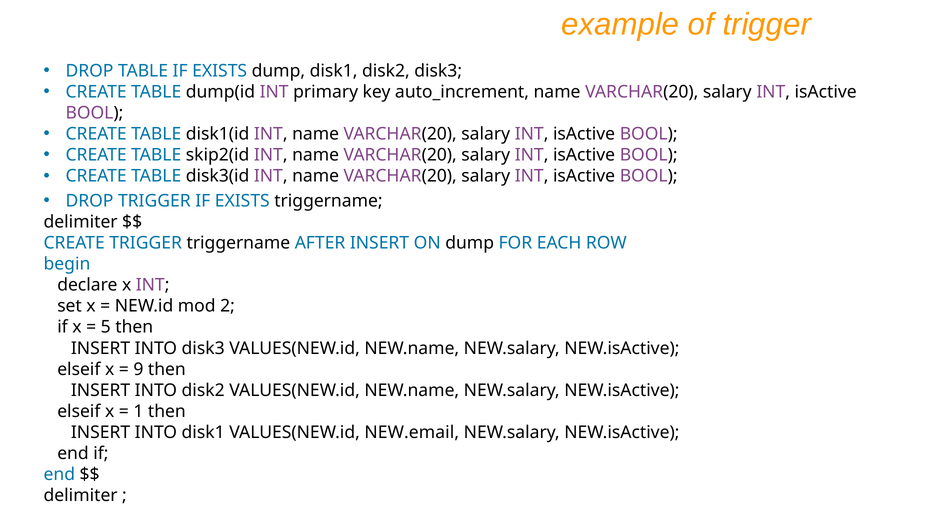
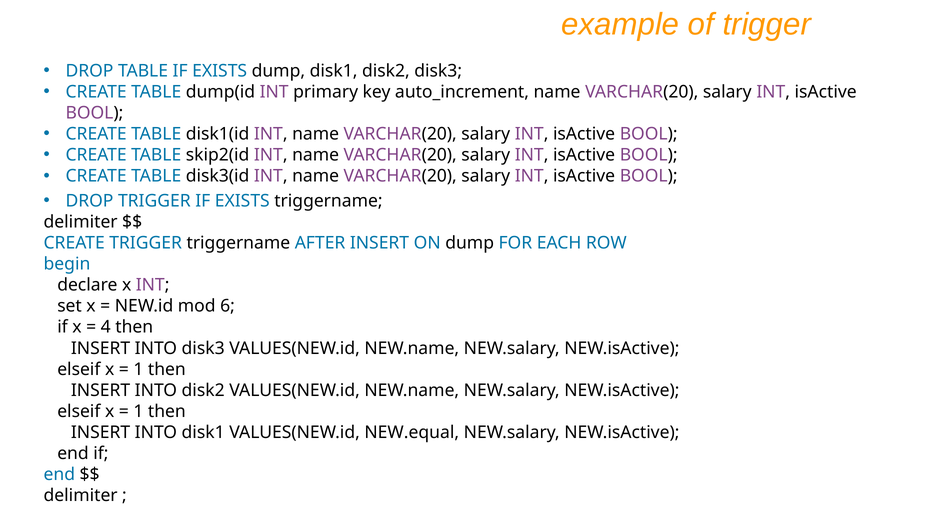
2: 2 -> 6 (227, 306)
5: 5 -> 4 (106, 327)
9: 9 -> 1 (138, 369)
NEW.email: NEW.email -> NEW.equal (412, 432)
